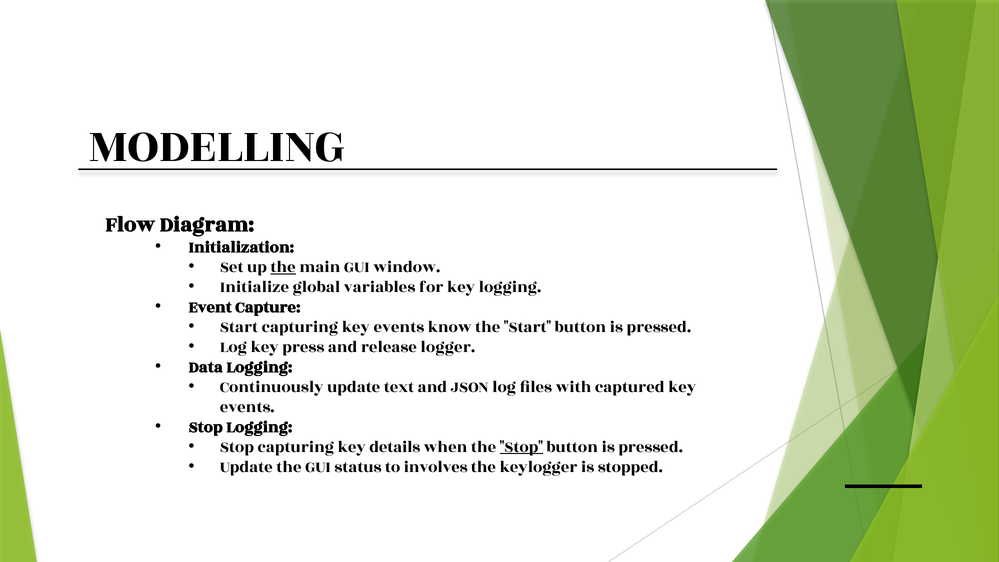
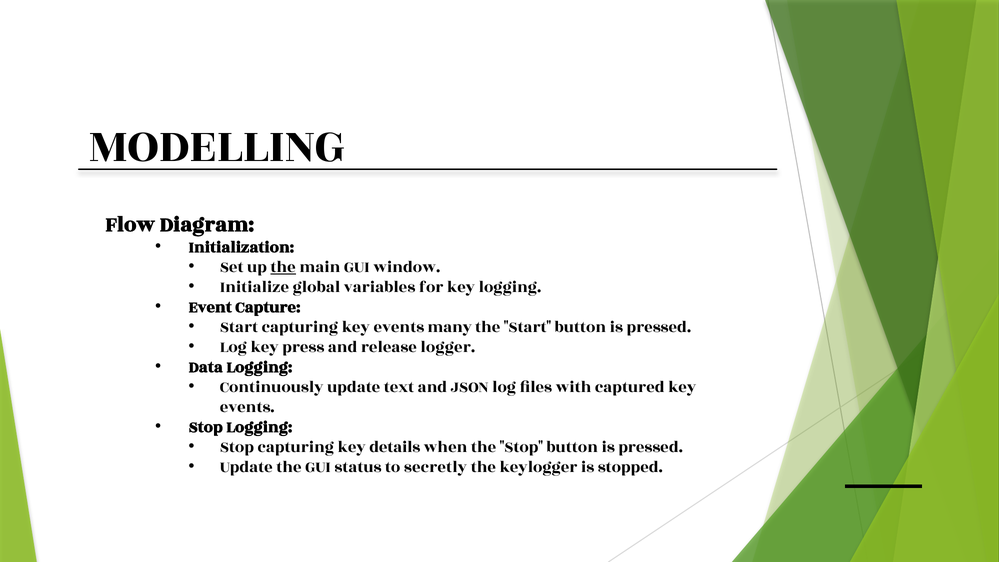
know: know -> many (450, 327)
Stop underline: present -> none (521, 447)
involves: involves -> secretly (436, 467)
